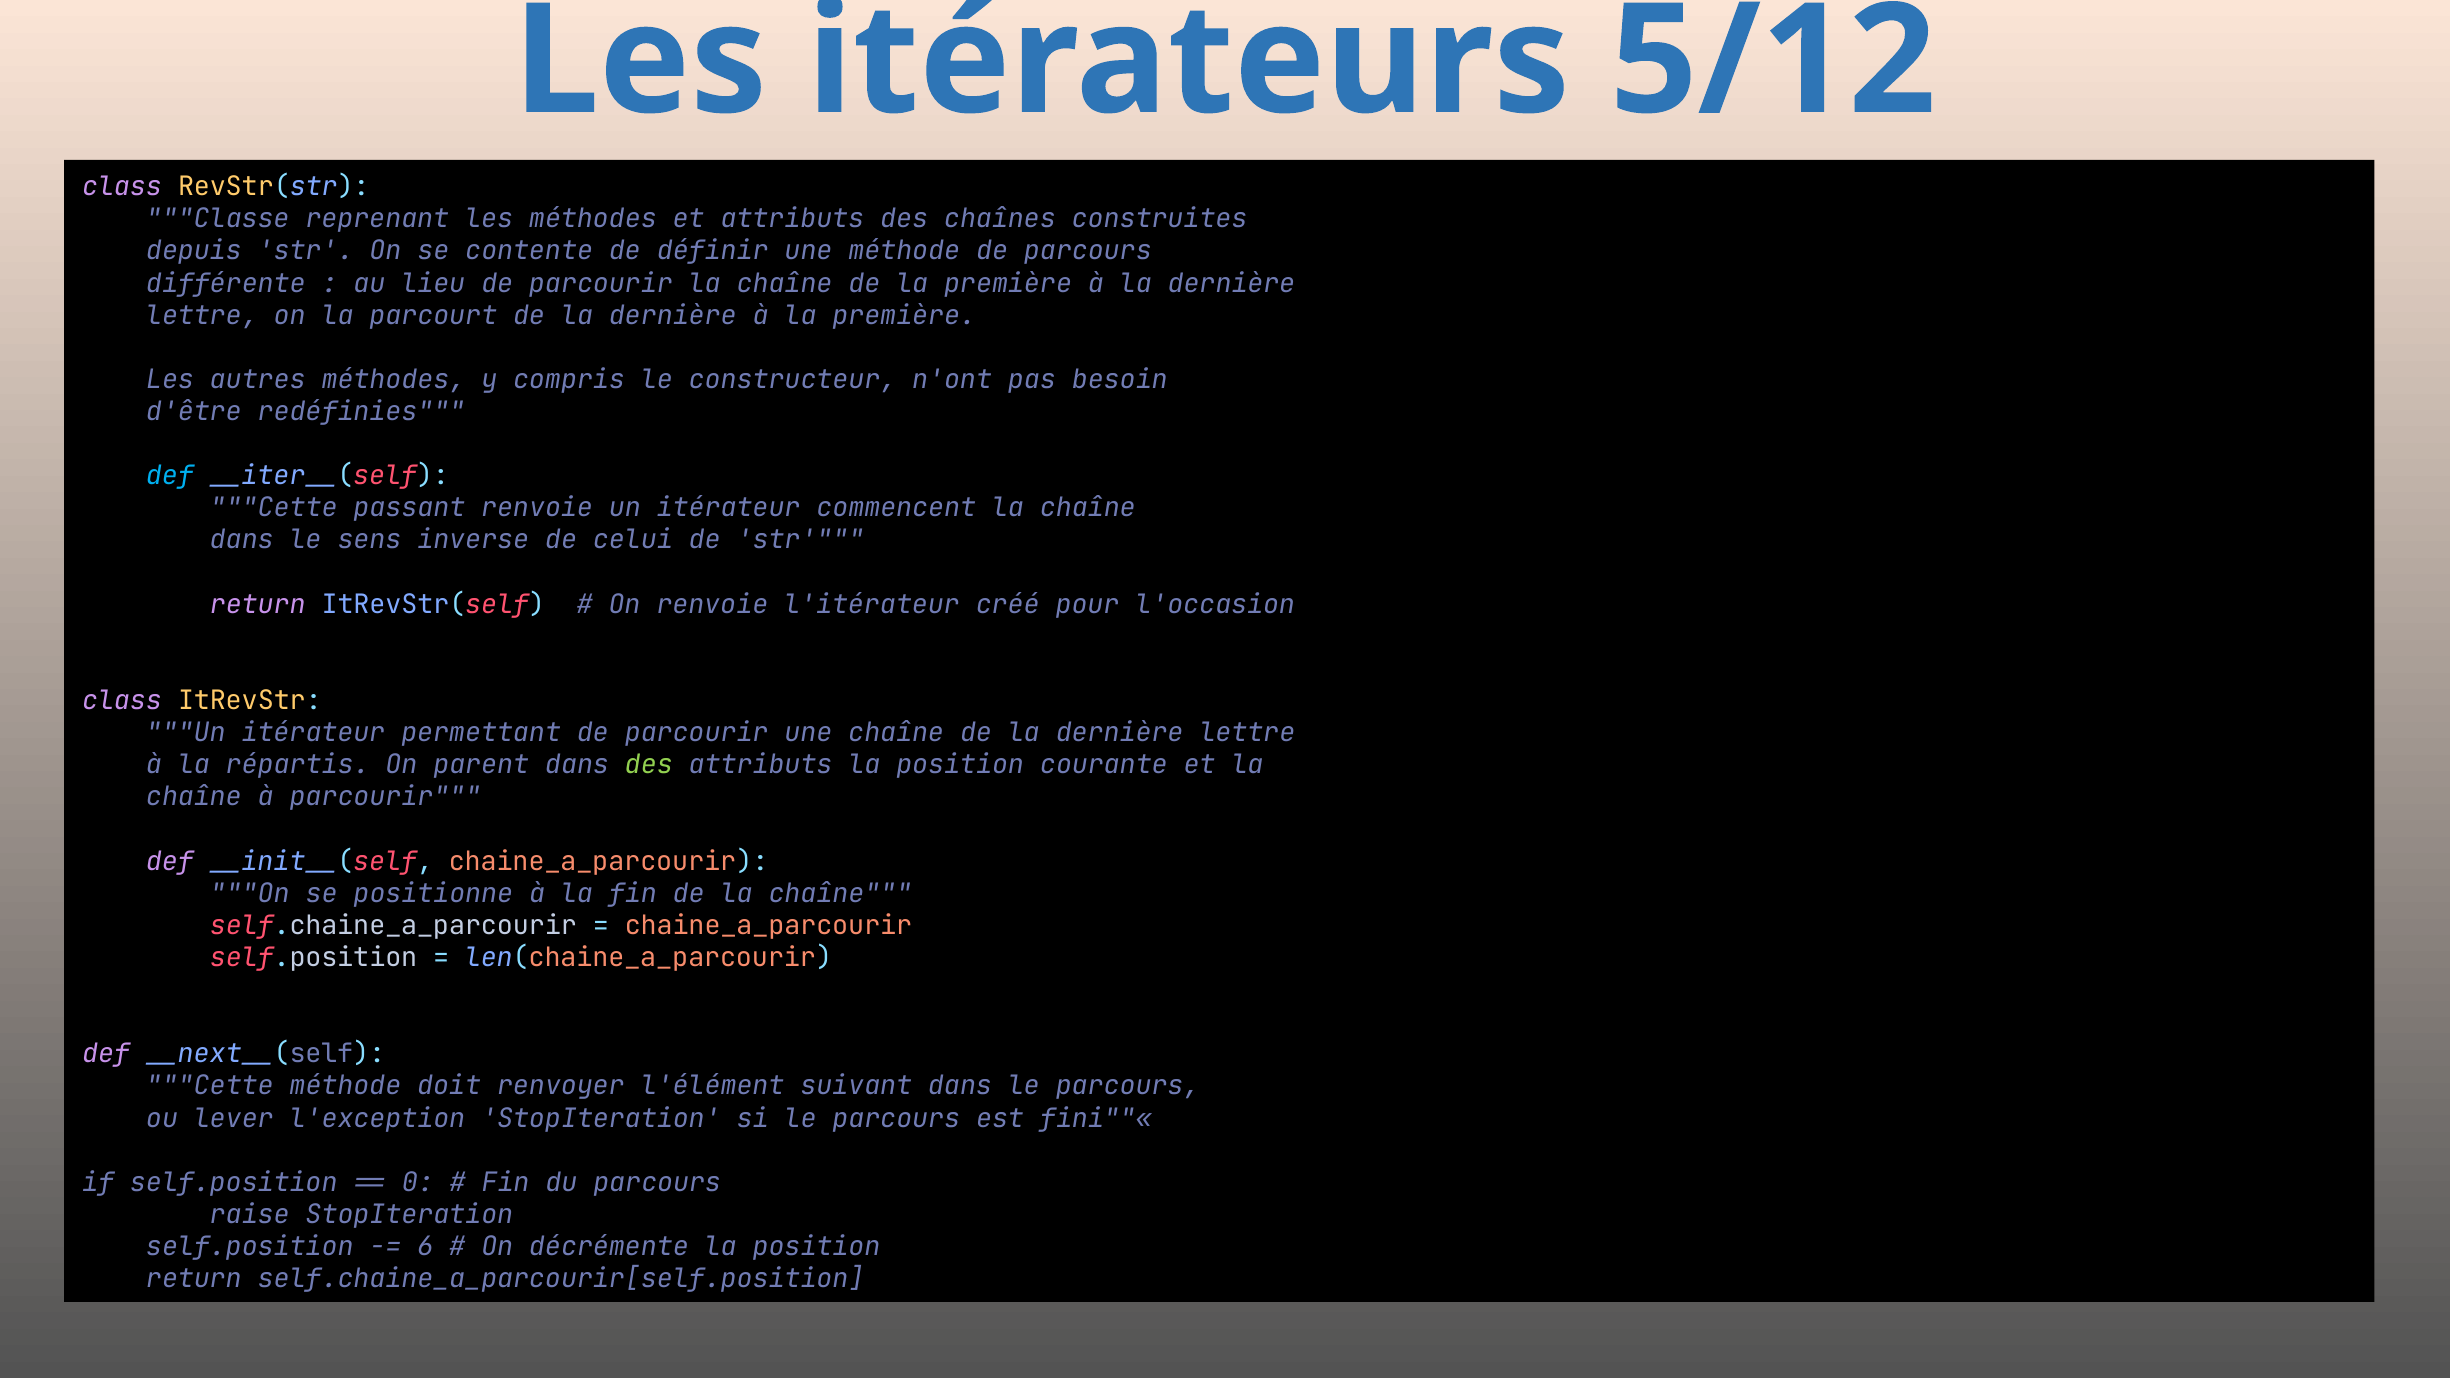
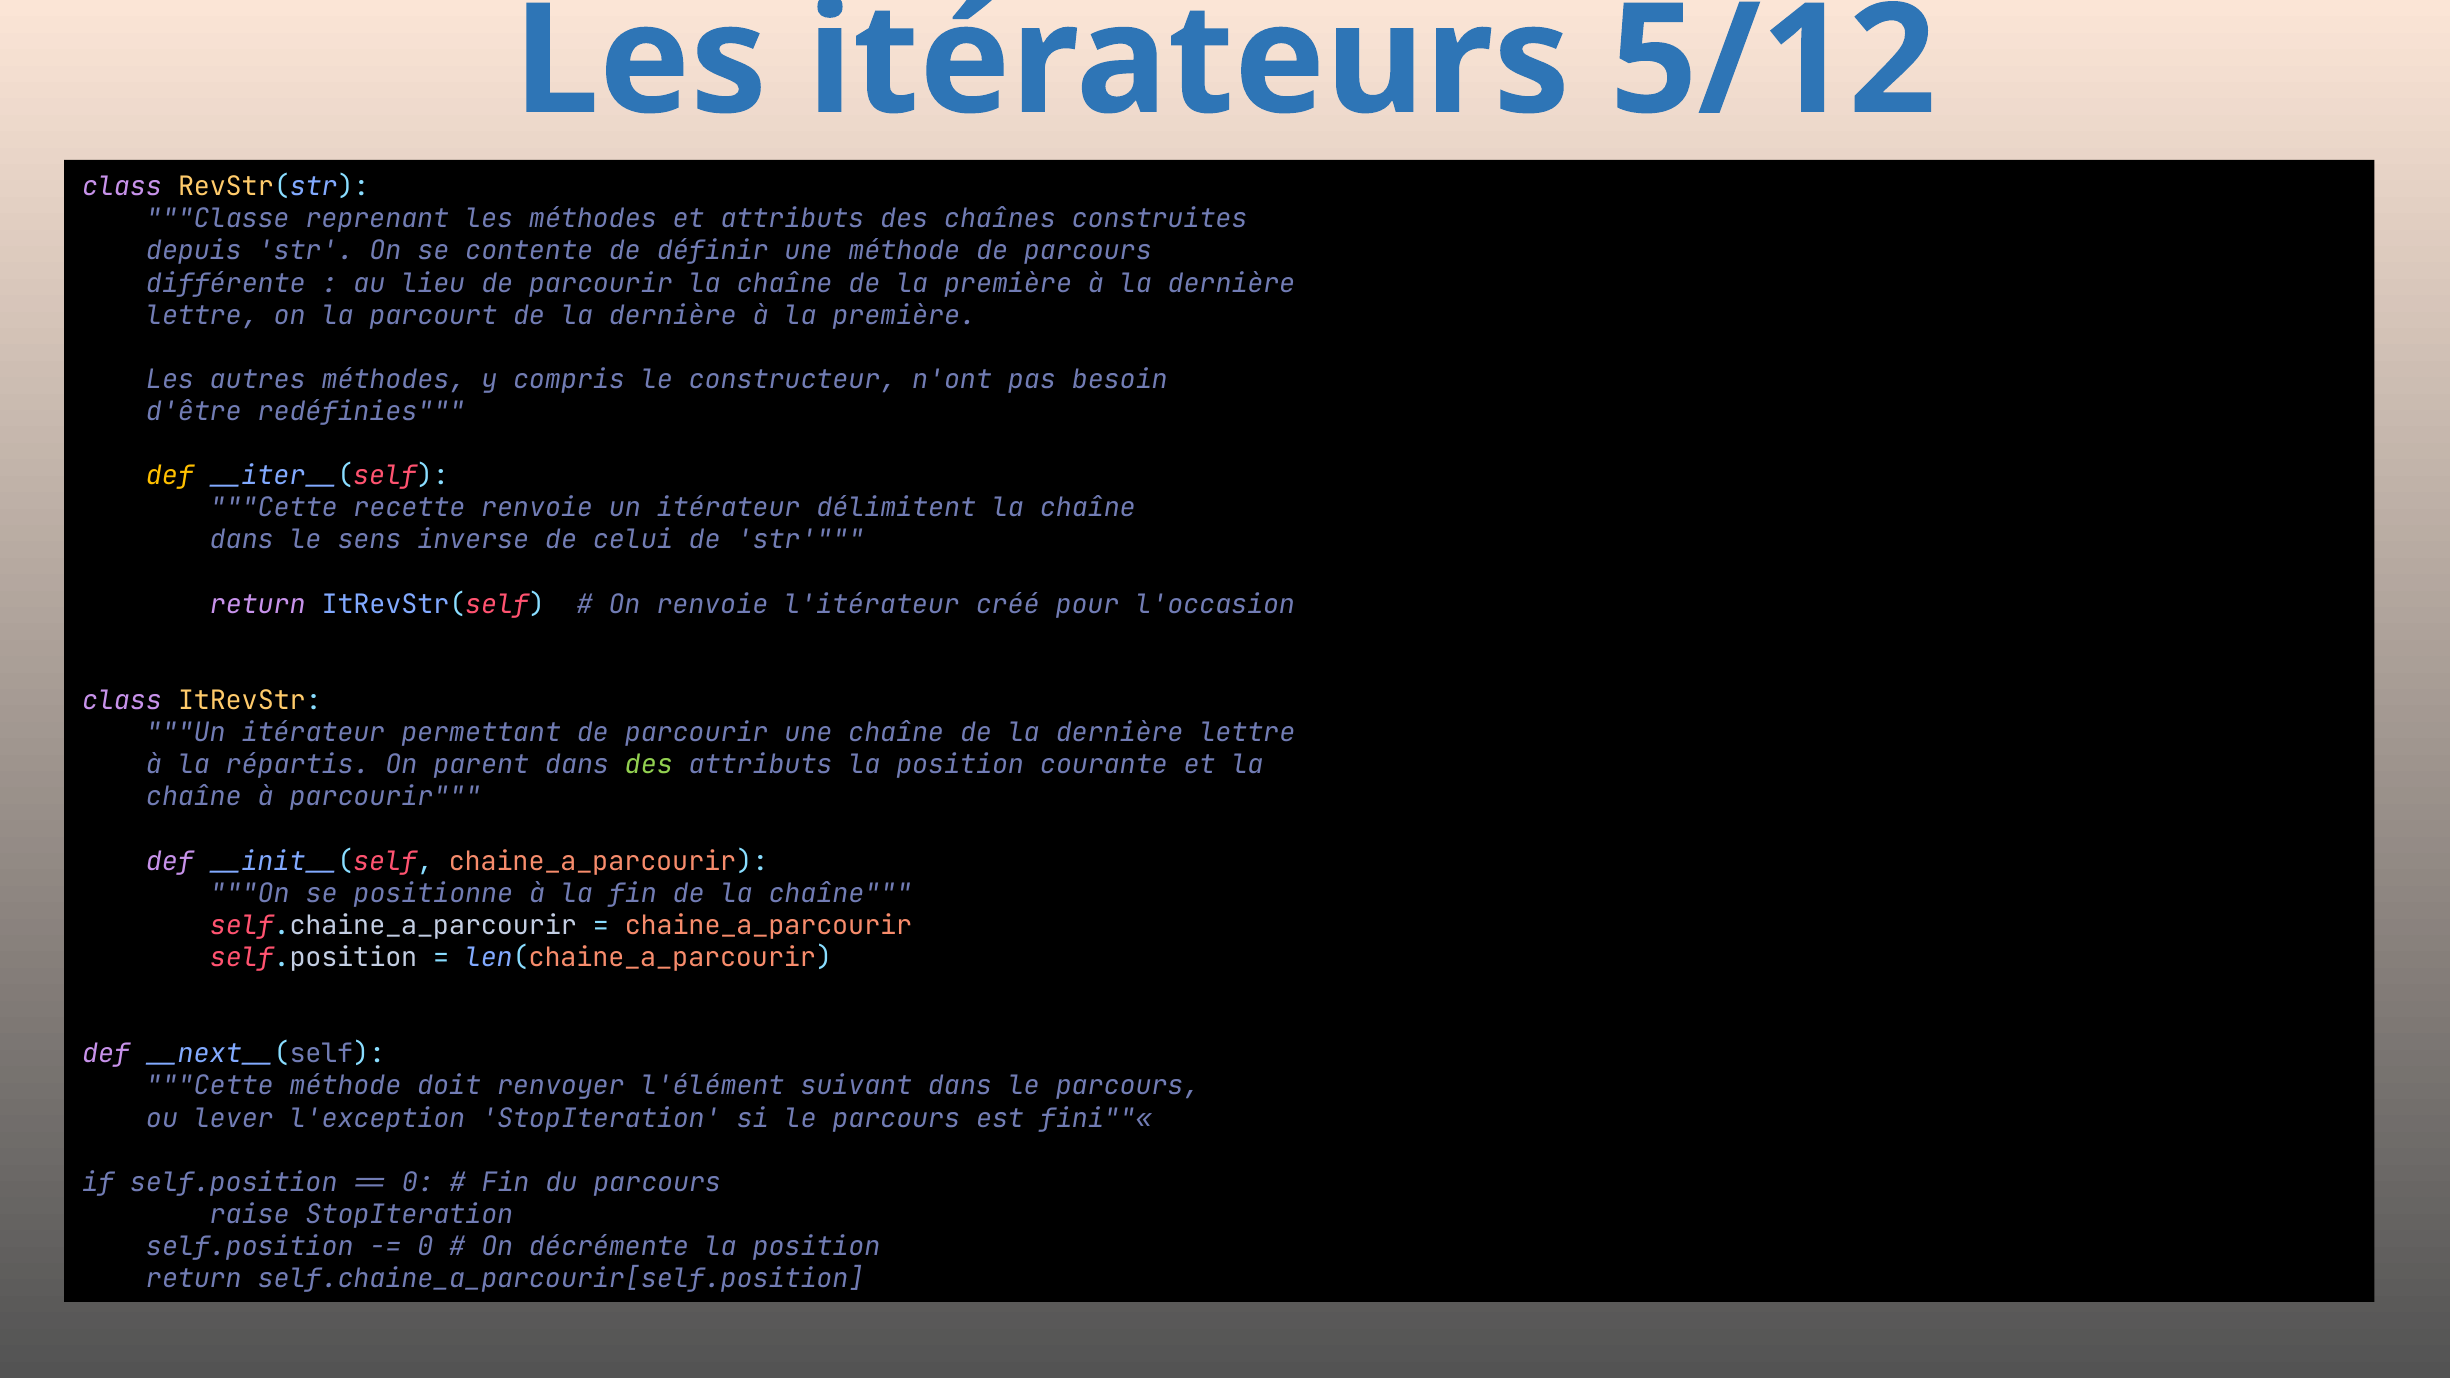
def colour: light blue -> yellow (170, 476)
passant: passant -> recette (409, 508)
commencent: commencent -> délimitent (896, 508)
6: 6 -> 0 (425, 1247)
